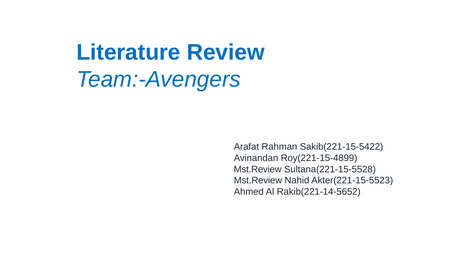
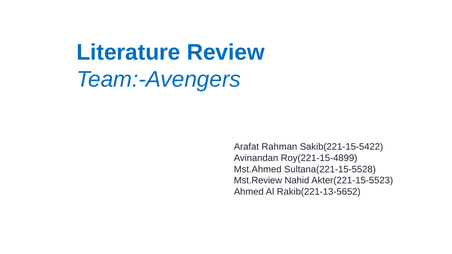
Mst.Review: Mst.Review -> Mst.Ahmed (258, 169)
Rakib(221-14-5652: Rakib(221-14-5652 -> Rakib(221-13-5652 (319, 192)
